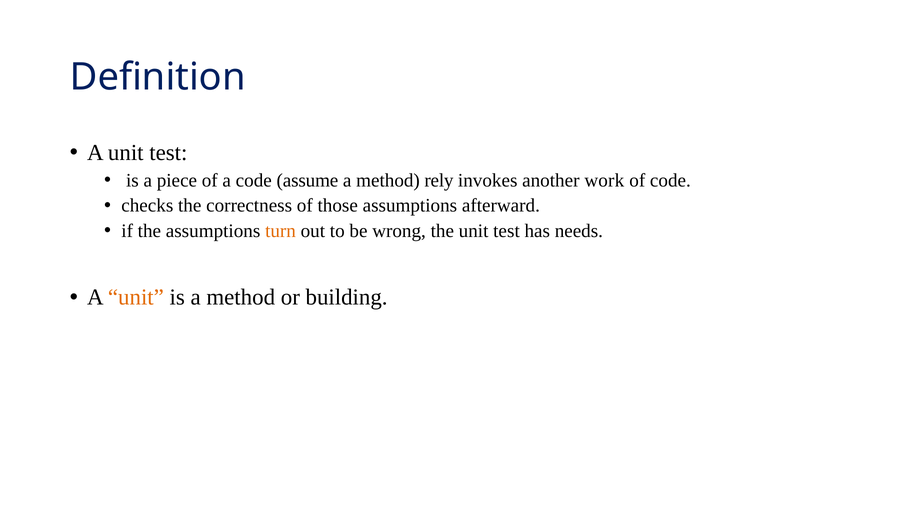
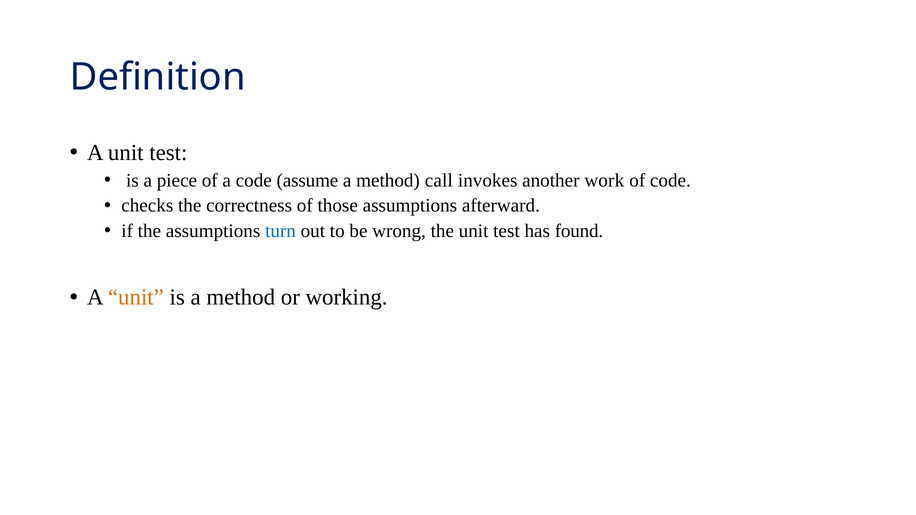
rely: rely -> call (439, 180)
turn colour: orange -> blue (281, 231)
needs: needs -> found (579, 231)
building: building -> working (347, 298)
